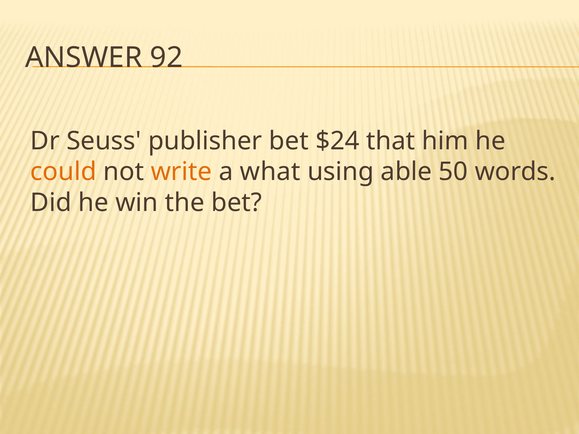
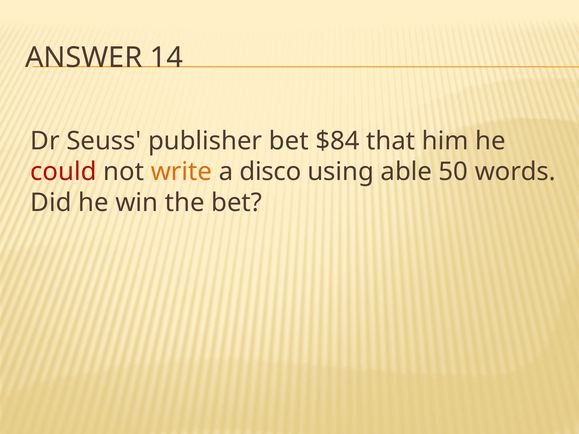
92: 92 -> 14 (166, 57)
$24: $24 -> $84 (337, 141)
could colour: orange -> red (63, 172)
what: what -> disco (270, 172)
